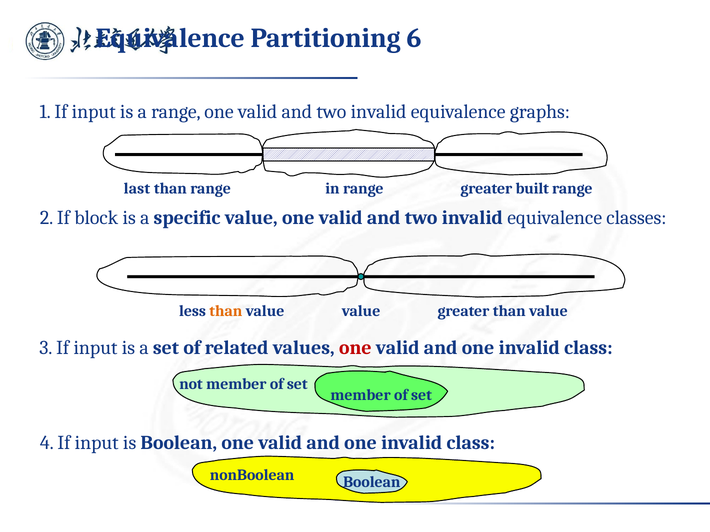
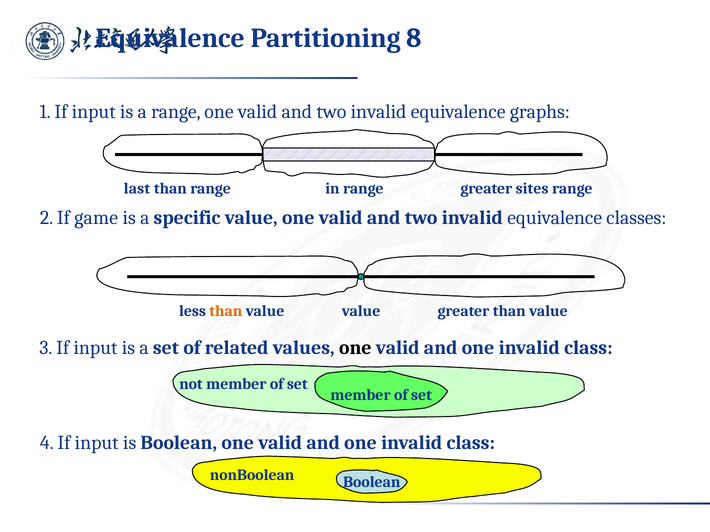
6: 6 -> 8 (414, 38)
built: built -> sites (532, 189)
block: block -> game (96, 218)
one colour: red -> black (355, 348)
